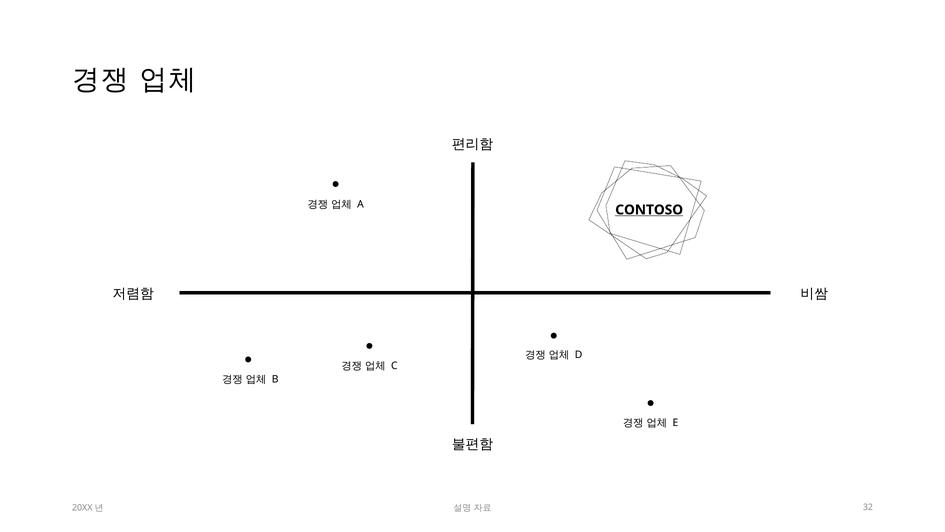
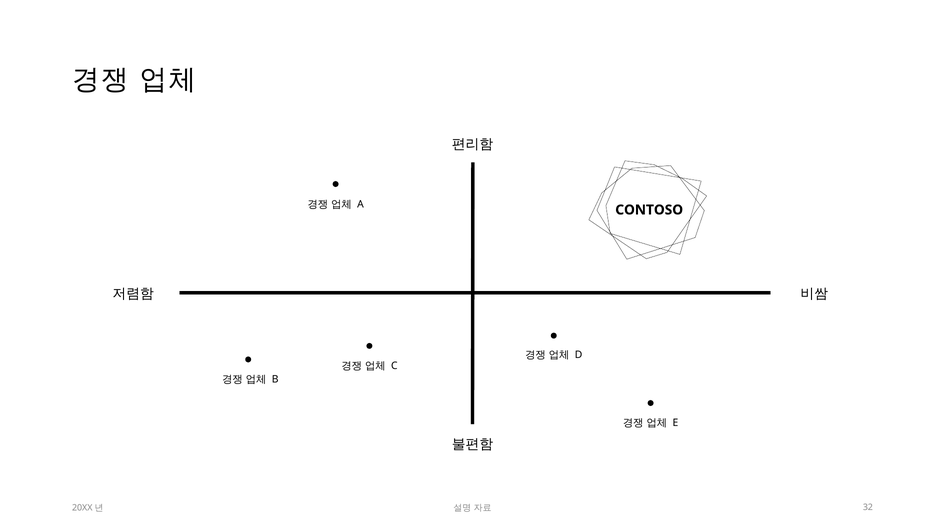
CONTOSO underline: present -> none (649, 210)
